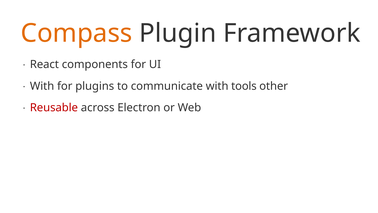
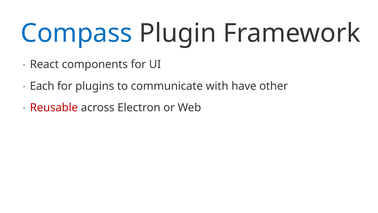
Compass colour: orange -> blue (77, 33)
With: With -> Each (42, 86)
tools: tools -> have (244, 86)
